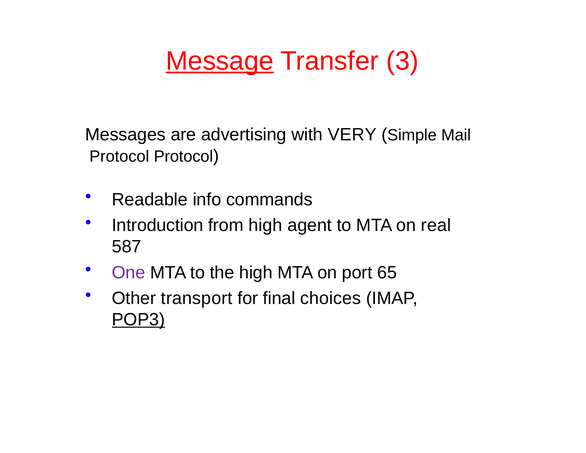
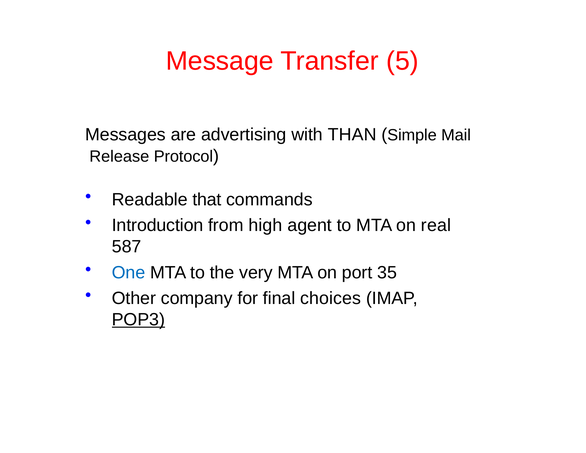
Message underline: present -> none (220, 61)
3: 3 -> 5 (402, 61)
VERY: VERY -> THAN (352, 135)
Protocol: Protocol -> Release (119, 156)
info: info -> that (207, 200)
One colour: purple -> blue (129, 272)
the high: high -> very (256, 272)
65: 65 -> 35 (387, 272)
transport: transport -> company (197, 298)
